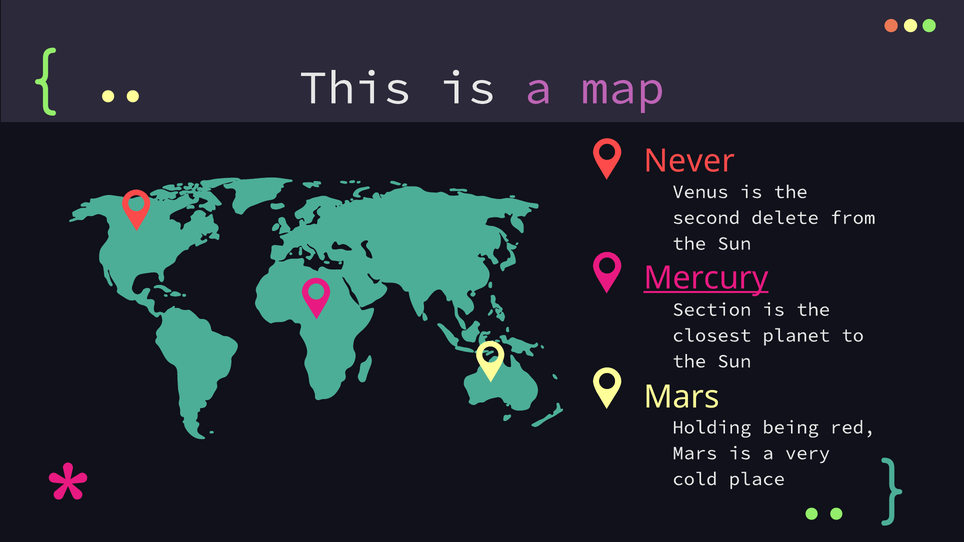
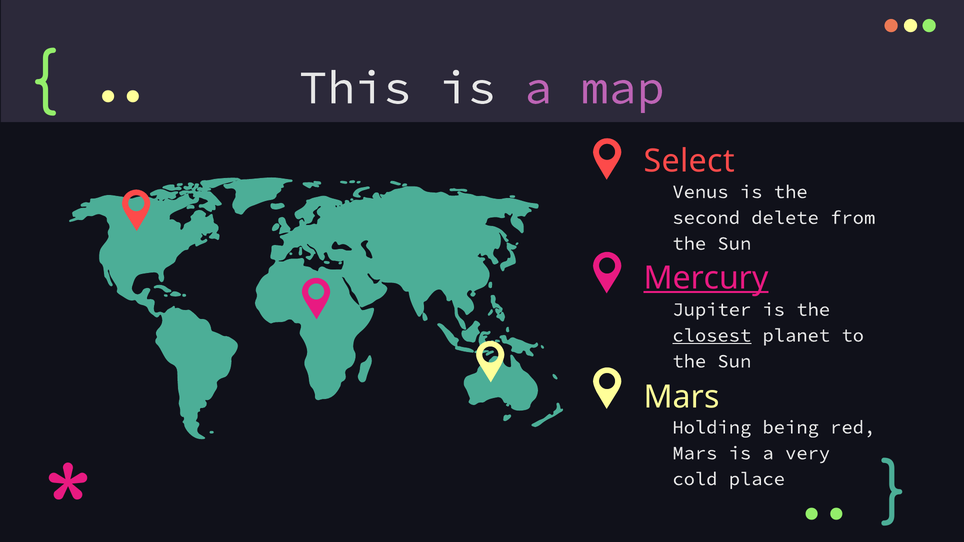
Never: Never -> Select (689, 161)
Section: Section -> Jupiter (712, 310)
closest underline: none -> present (712, 336)
